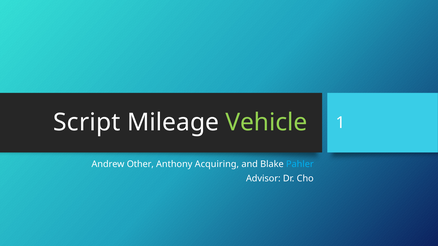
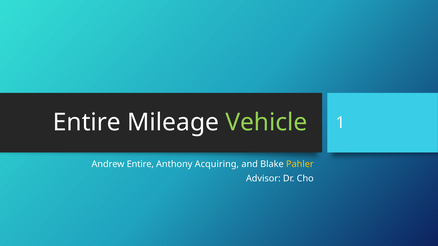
Script: Script -> Entire (87, 123)
Andrew Other: Other -> Entire (140, 164)
Pahler colour: light blue -> yellow (300, 164)
